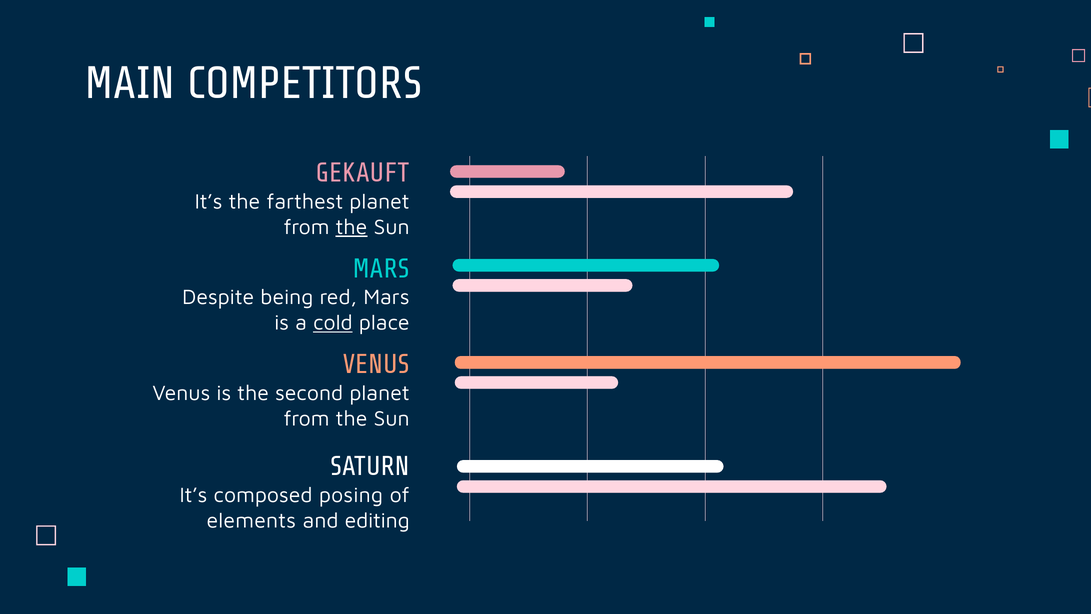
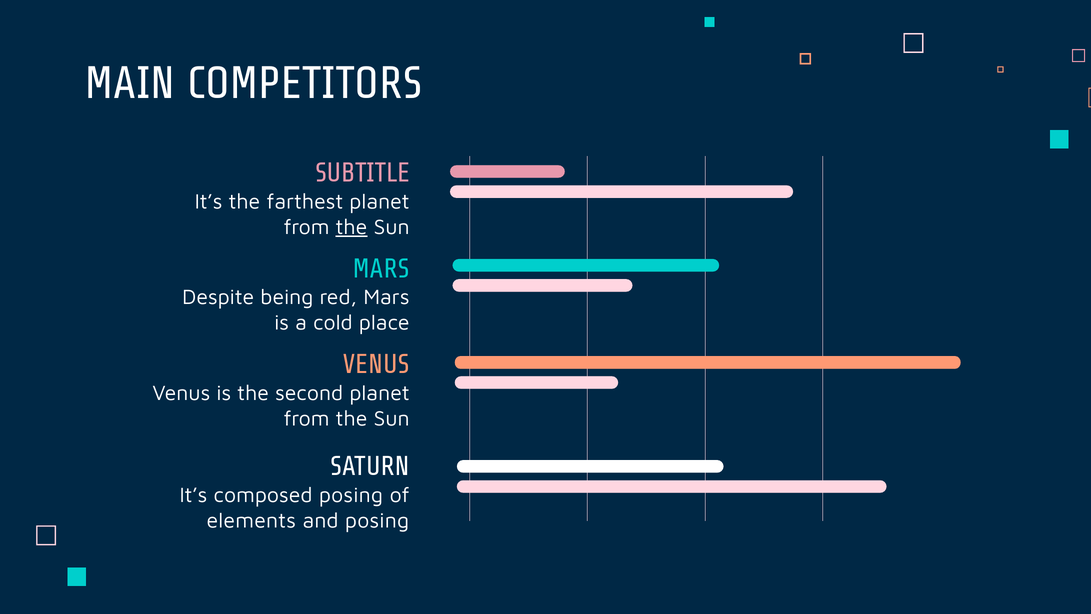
GEKAUFT: GEKAUFT -> SUBTITLE (363, 173)
cold underline: present -> none (333, 323)
and editing: editing -> posing (377, 520)
